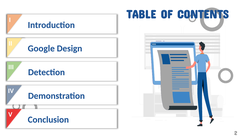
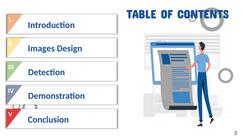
Google: Google -> Images (41, 48)
